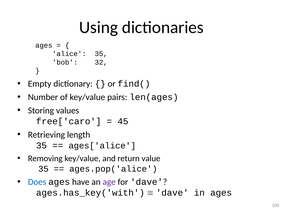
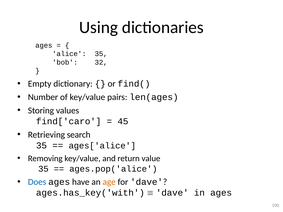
free['caro: free['caro -> find['caro (69, 121)
length: length -> search (79, 135)
age colour: purple -> orange (109, 182)
